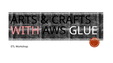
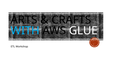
WITH colour: pink -> light blue (25, 31)
